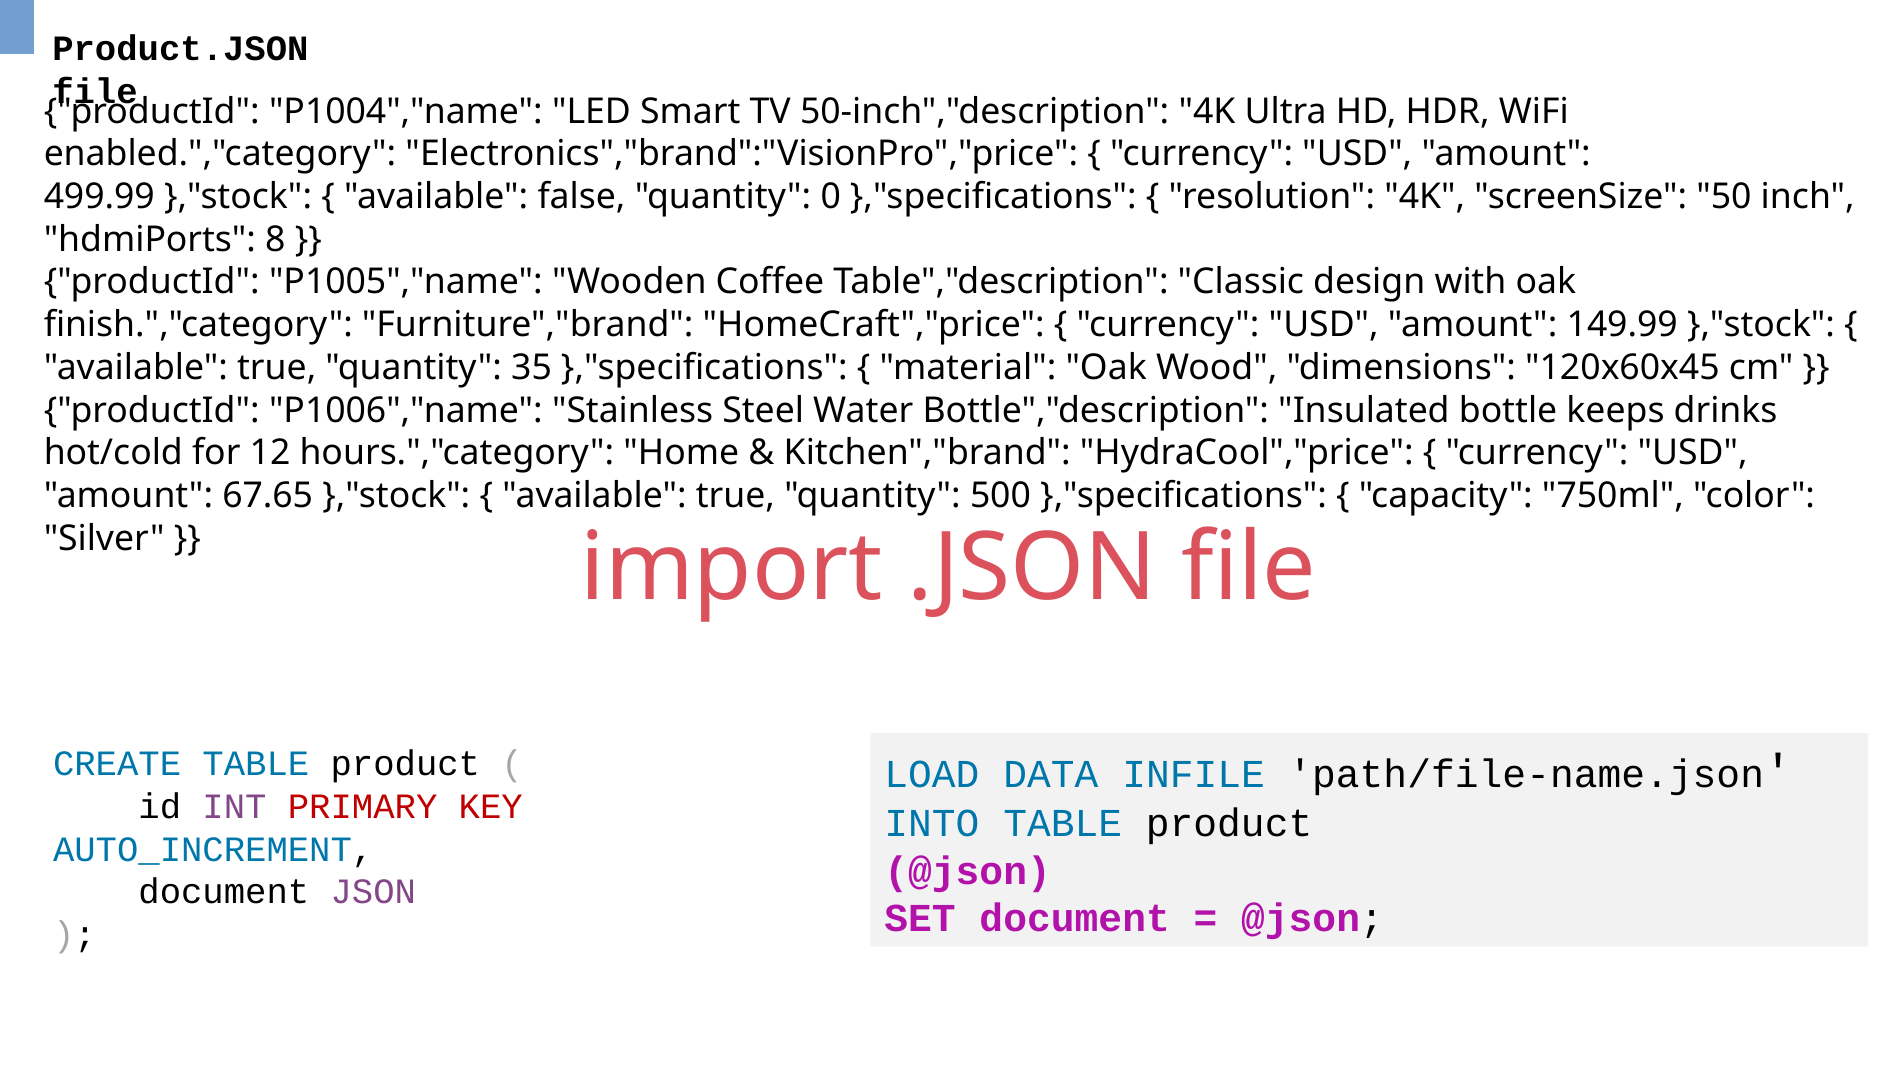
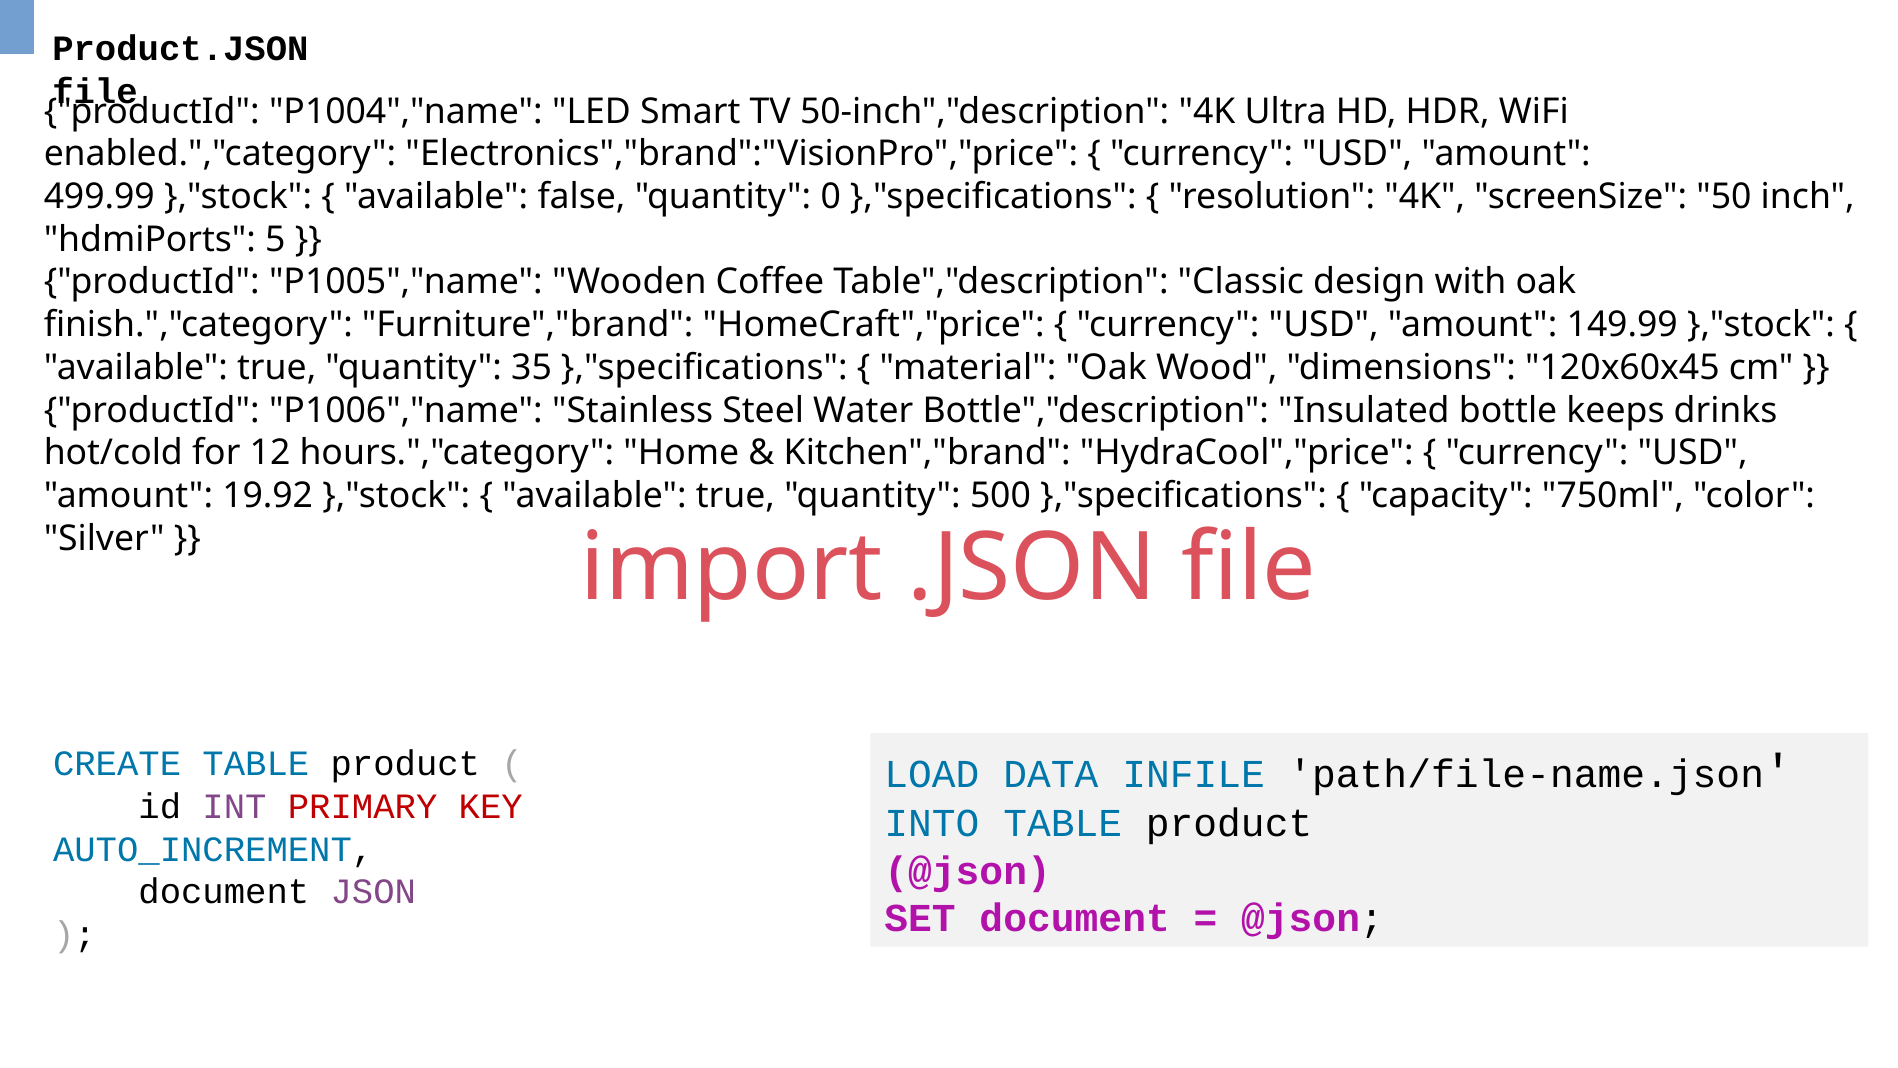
8: 8 -> 5 (275, 239)
67.65: 67.65 -> 19.92 (268, 496)
